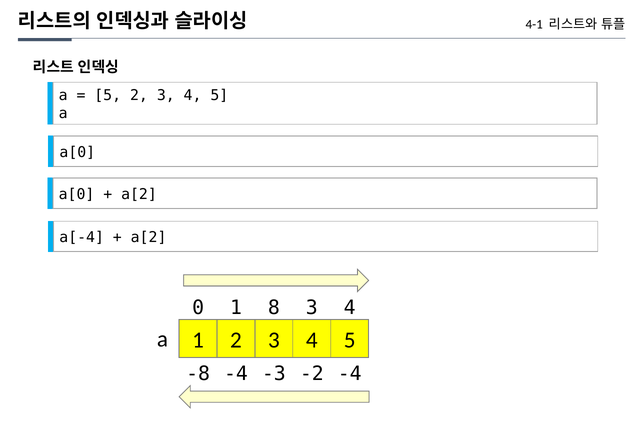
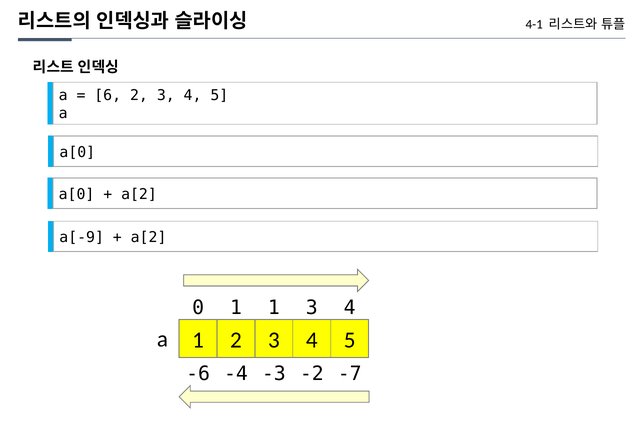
5: 5 -> 6 (108, 95)
a[-4: a[-4 -> a[-9 (82, 238)
1 8: 8 -> 1 (274, 308)
-8: -8 -> -6 (198, 374)
-2 -4: -4 -> -7 (350, 374)
